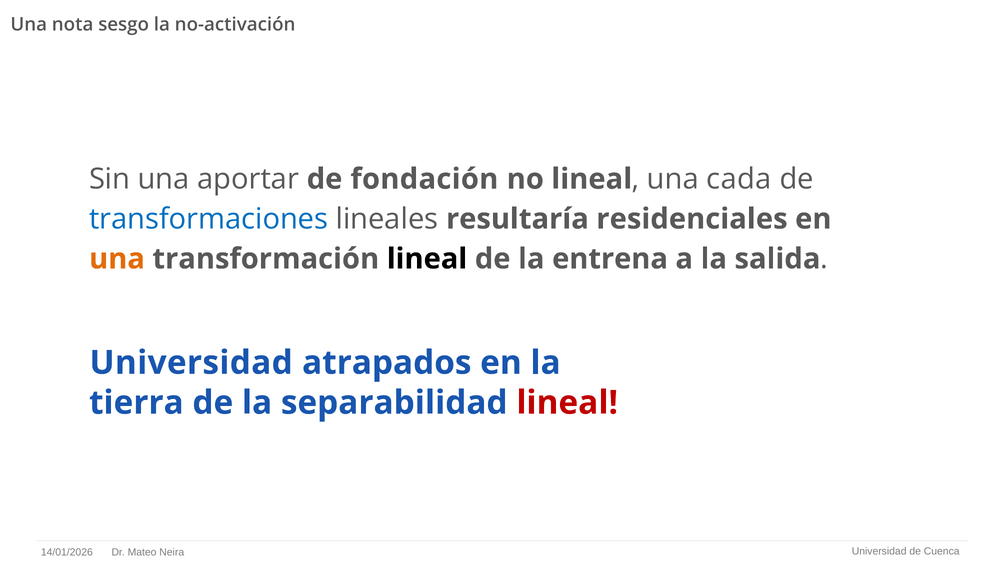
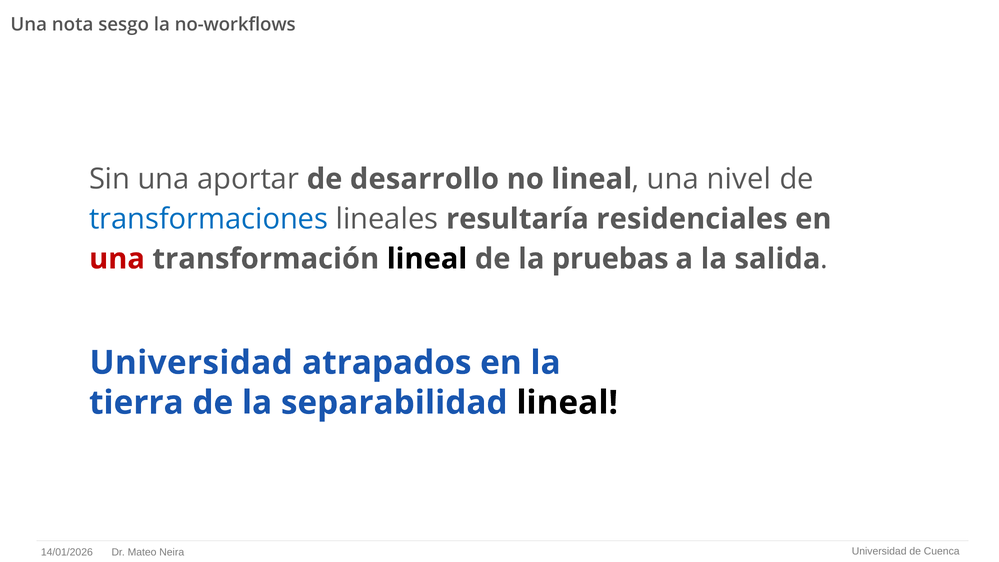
no-activación: no-activación -> no-workflows (235, 25)
fondación: fondación -> desarrollo (424, 179)
cada: cada -> nivel (739, 179)
una colour: orange -> red (117, 259)
entrena: entrena -> pruebas (610, 259)
lineal colour: red -> black (567, 403)
